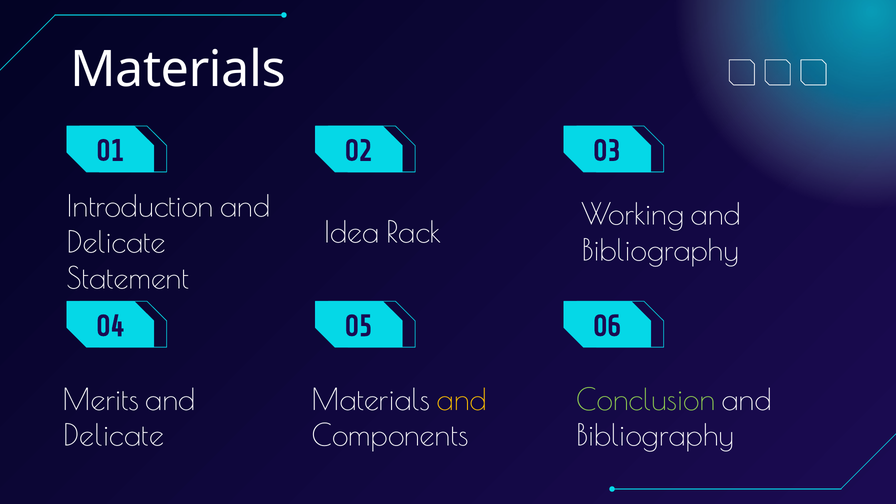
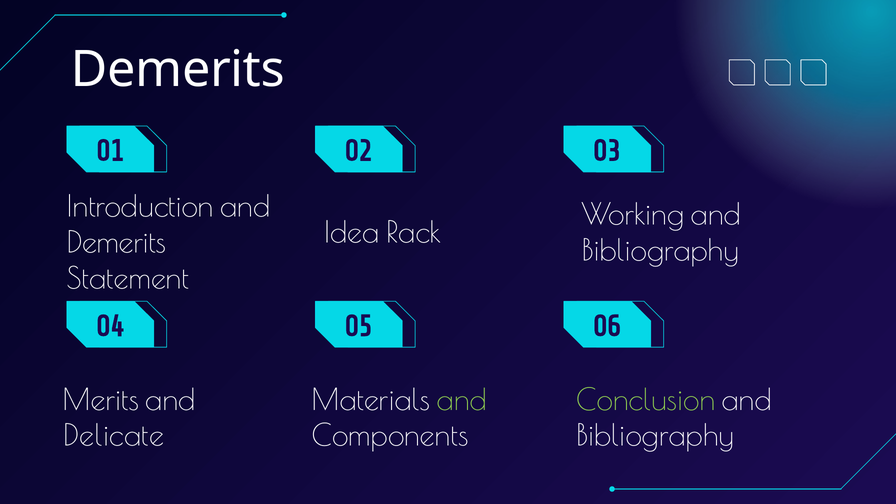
Materials: Materials -> Demerits (178, 69)
Delicate: Delicate -> Demerits (116, 243)
and colour: yellow -> light green (462, 400)
